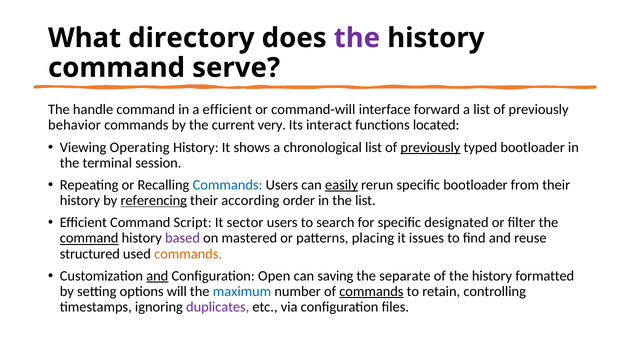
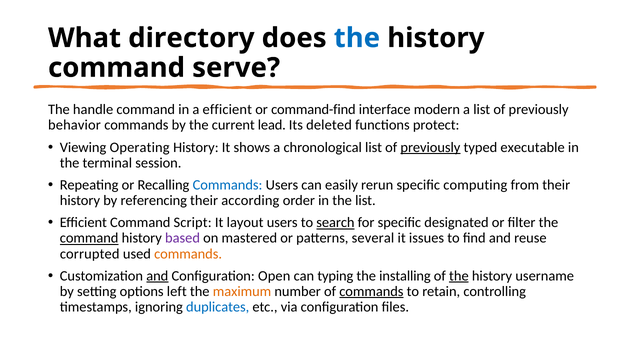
the colour: purple -> blue (357, 38)
command-will: command-will -> command-find (313, 110)
forward: forward -> modern (437, 110)
very: very -> lead (272, 125)
interact: interact -> deleted (329, 125)
located: located -> protect (436, 125)
typed bootloader: bootloader -> executable (533, 147)
easily underline: present -> none (341, 185)
specific bootloader: bootloader -> computing (475, 185)
referencing underline: present -> none (154, 201)
sector: sector -> layout (245, 223)
search underline: none -> present (335, 223)
placing: placing -> several (373, 238)
structured: structured -> corrupted (90, 254)
saving: saving -> typing (335, 276)
separate: separate -> installing (405, 276)
the underline: none -> present (459, 276)
formatted: formatted -> username (545, 276)
will: will -> left (177, 292)
maximum colour: blue -> orange (242, 292)
duplicates colour: purple -> blue (218, 307)
